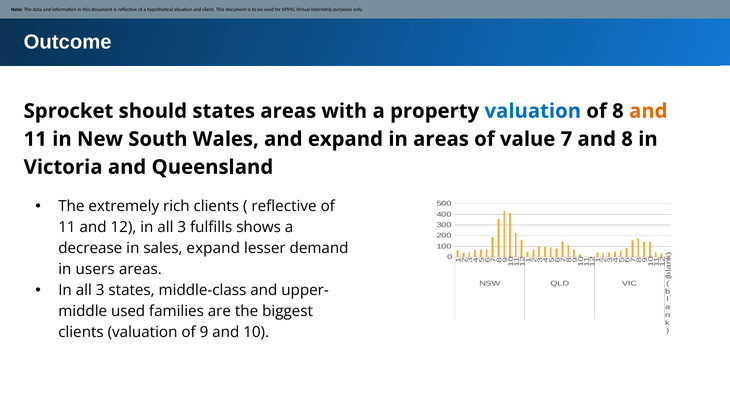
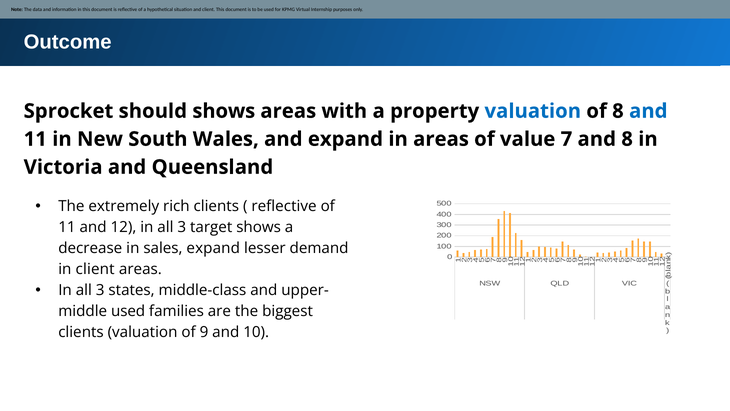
should states: states -> shows (224, 111)
and colour: orange -> blue (648, 111)
fulfills: fulfills -> target (211, 227)
in users: users -> client (95, 269)
